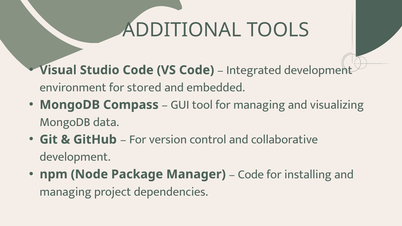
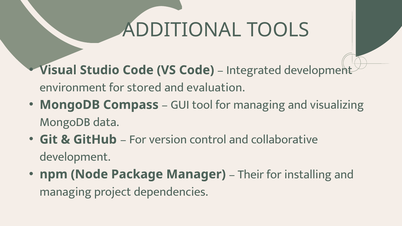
embedded: embedded -> evaluation (216, 88)
Code: Code -> Their (251, 174)
